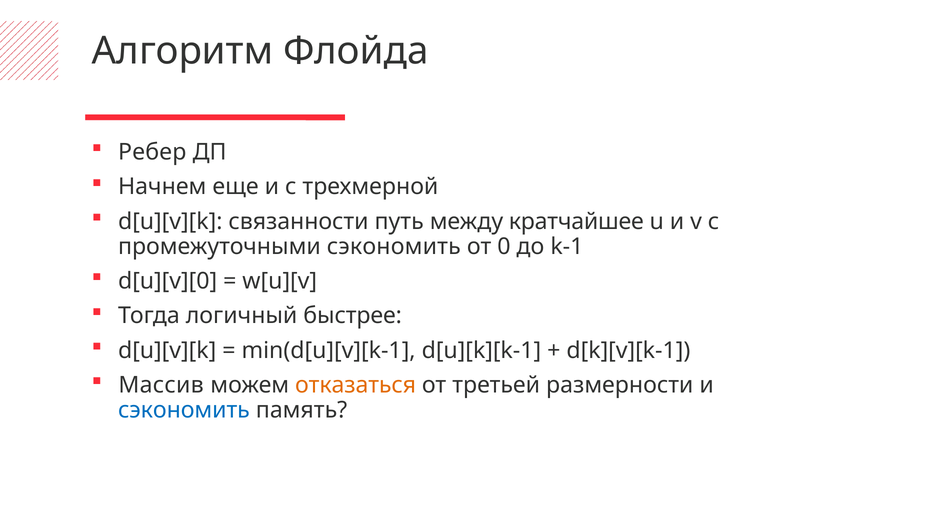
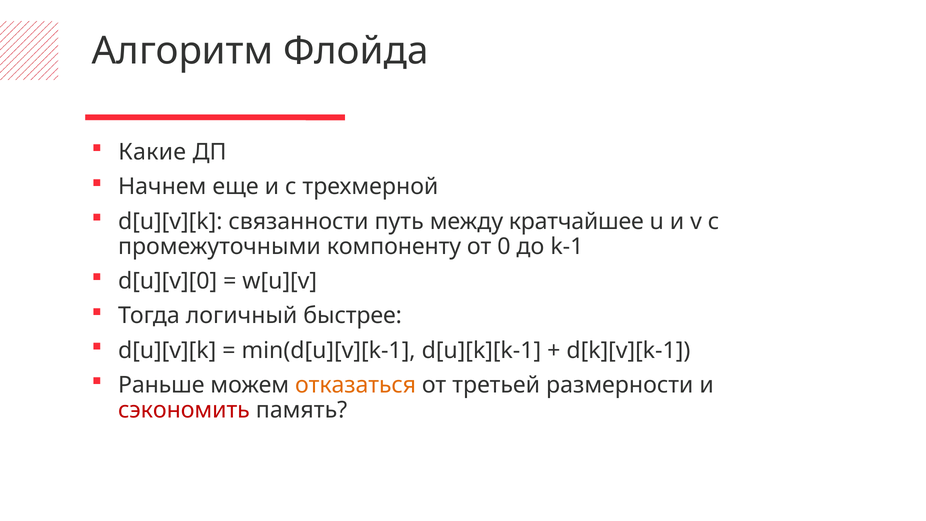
Ребер: Ребер -> Какие (152, 152)
промежуточными сэкономить: сэкономить -> компоненту (394, 246)
Массив: Массив -> Раньше (161, 385)
сэкономить colour: blue -> red (184, 410)
